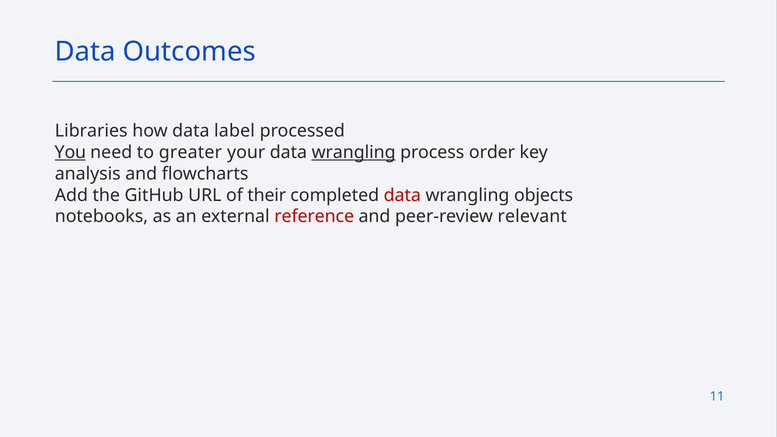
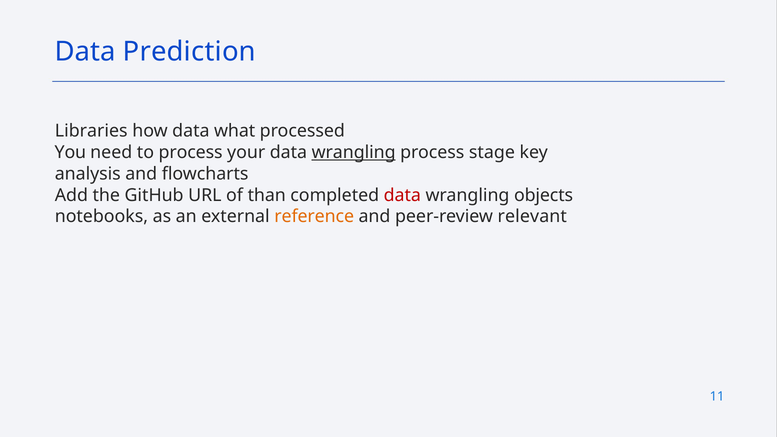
Outcomes: Outcomes -> Prediction (189, 52)
label: label -> what (235, 131)
You underline: present -> none (70, 152)
to greater: greater -> process (191, 152)
order: order -> stage (492, 152)
their: their -> than (267, 195)
reference colour: red -> orange (314, 217)
